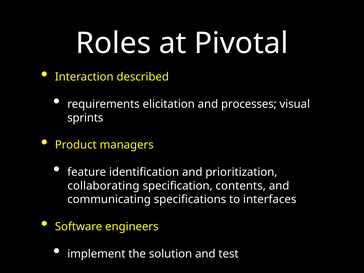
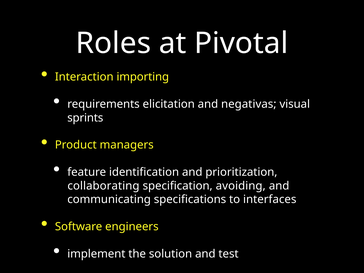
described: described -> importing (143, 77)
processes: processes -> negativas (249, 104)
contents: contents -> avoiding (241, 186)
